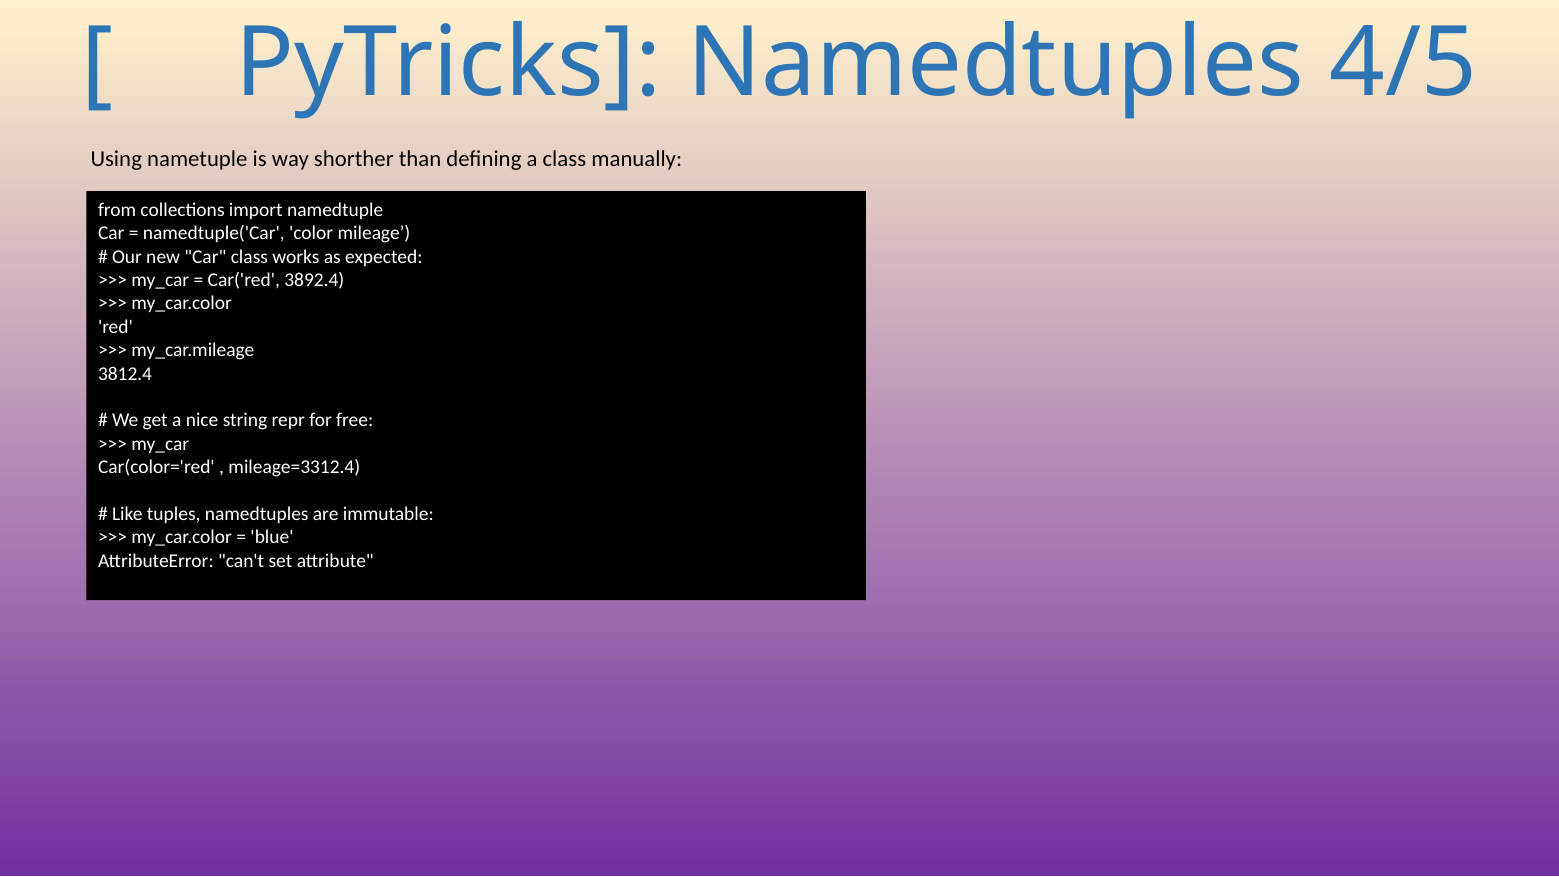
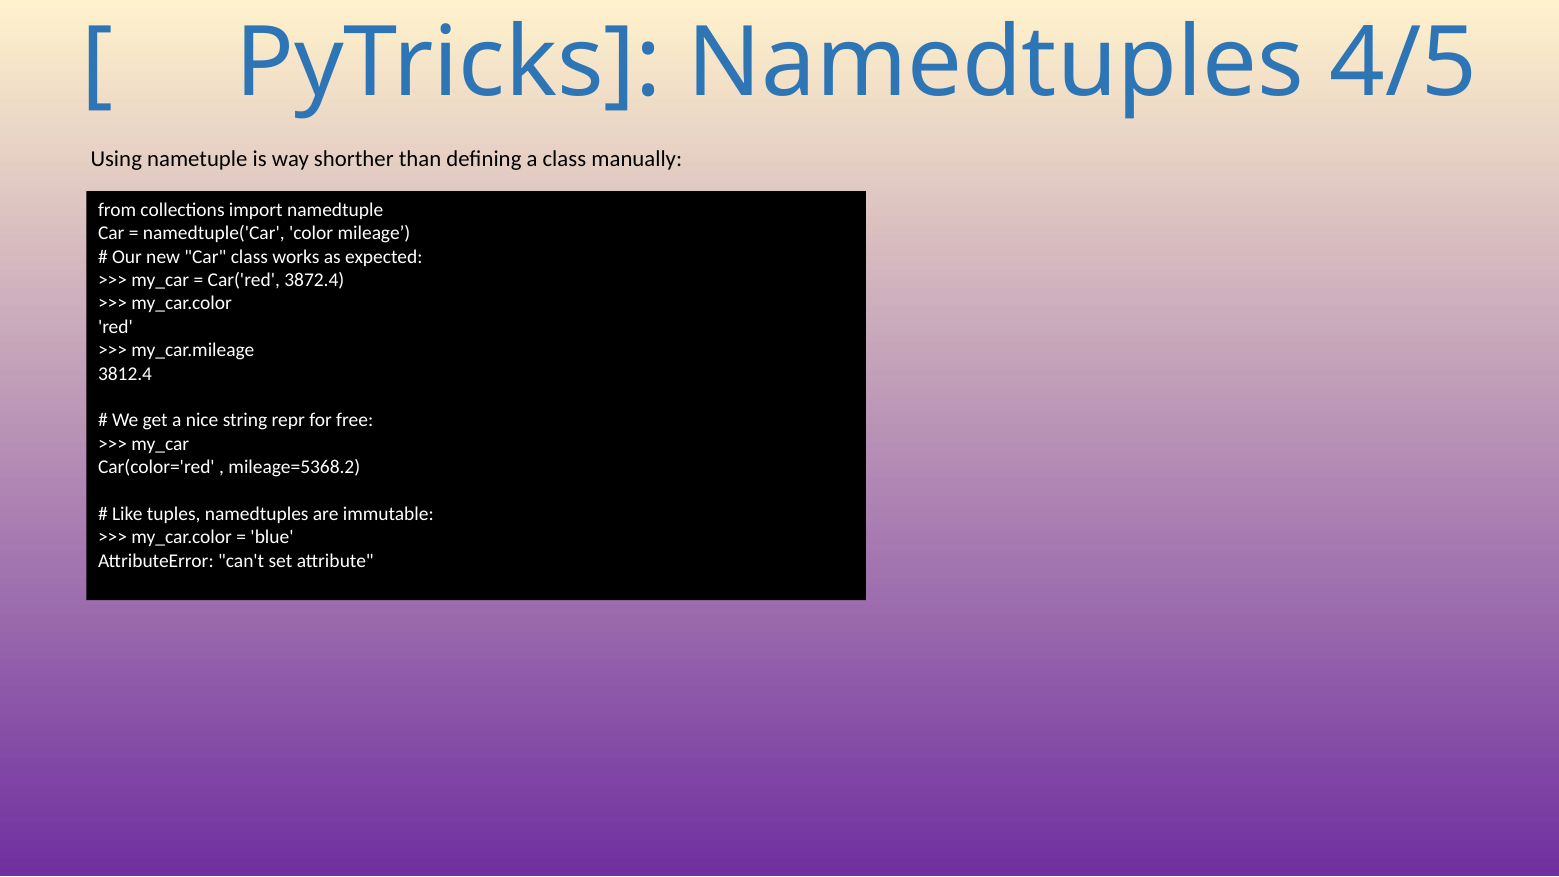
3892.4: 3892.4 -> 3872.4 (314, 280)
mileage=3312.4: mileage=3312.4 -> mileage=5368.2 (294, 467)
